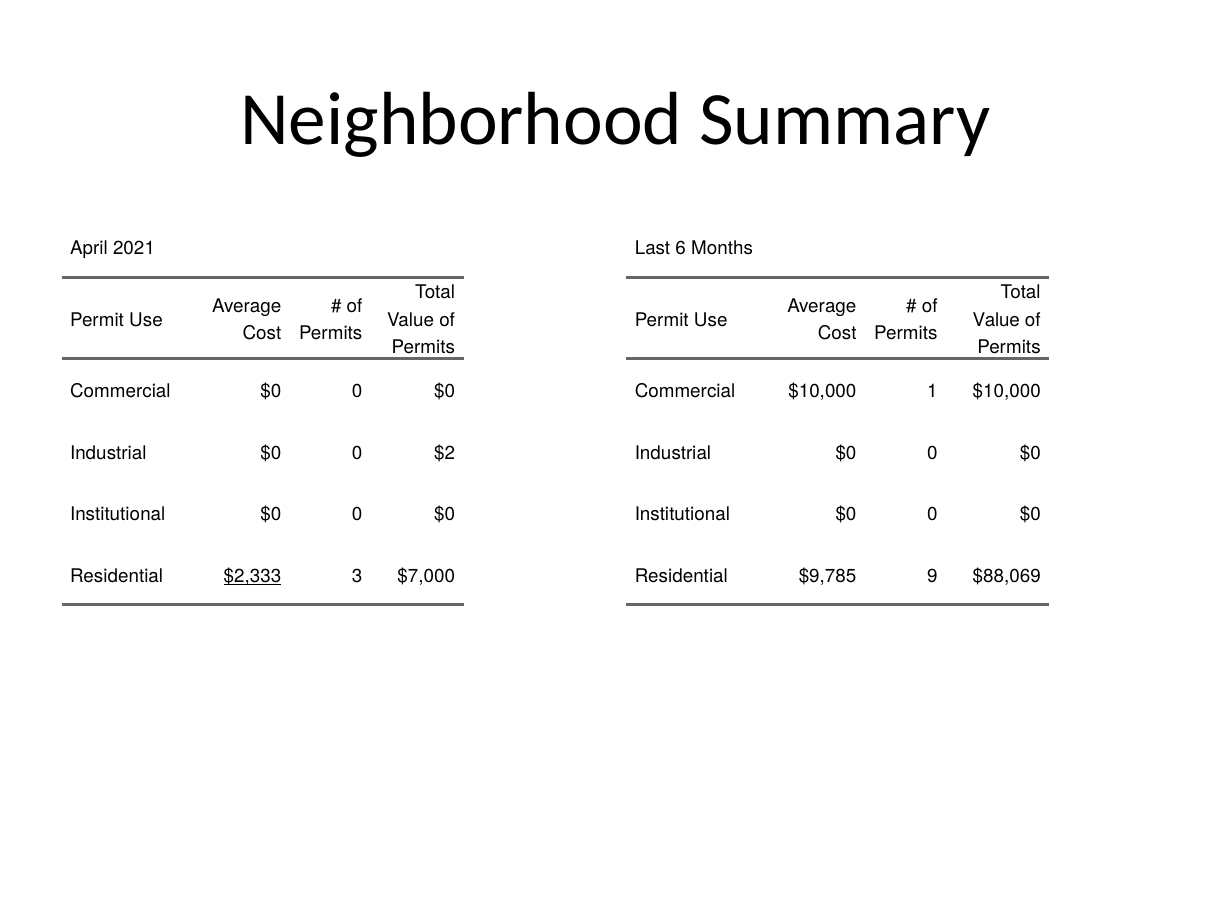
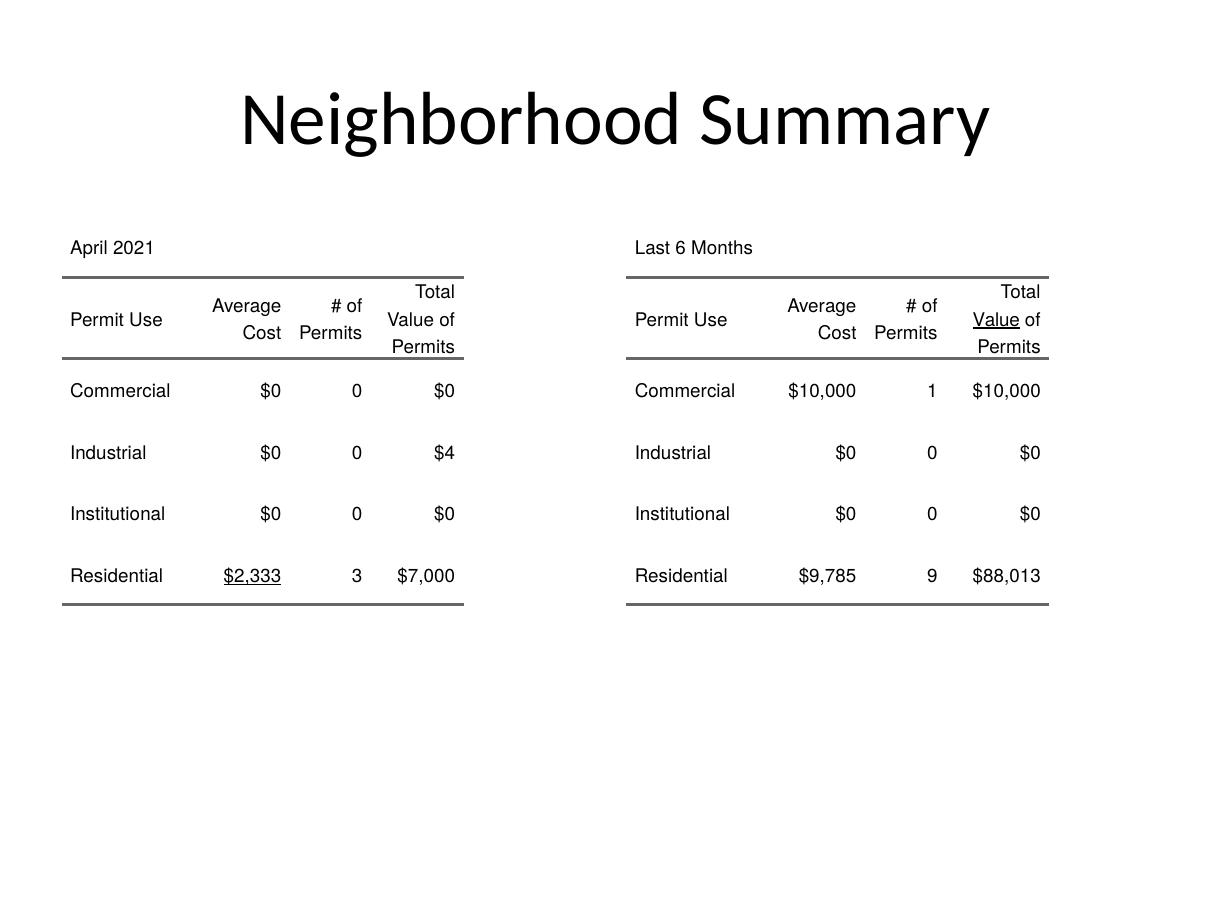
Value underline: none -> present (996, 320)
$2: $2 -> $4 (445, 453)
$88,069: $88,069 -> $88,013 (1007, 576)
